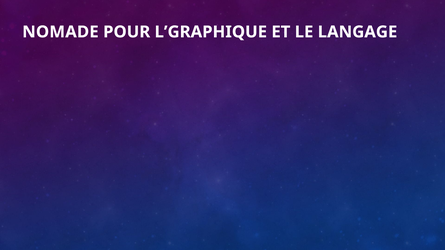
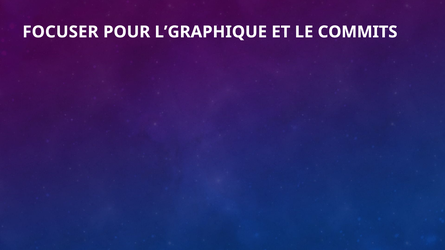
NOMADE: NOMADE -> FOCUSER (60, 32)
LANGAGE: LANGAGE -> COMMITS (358, 32)
